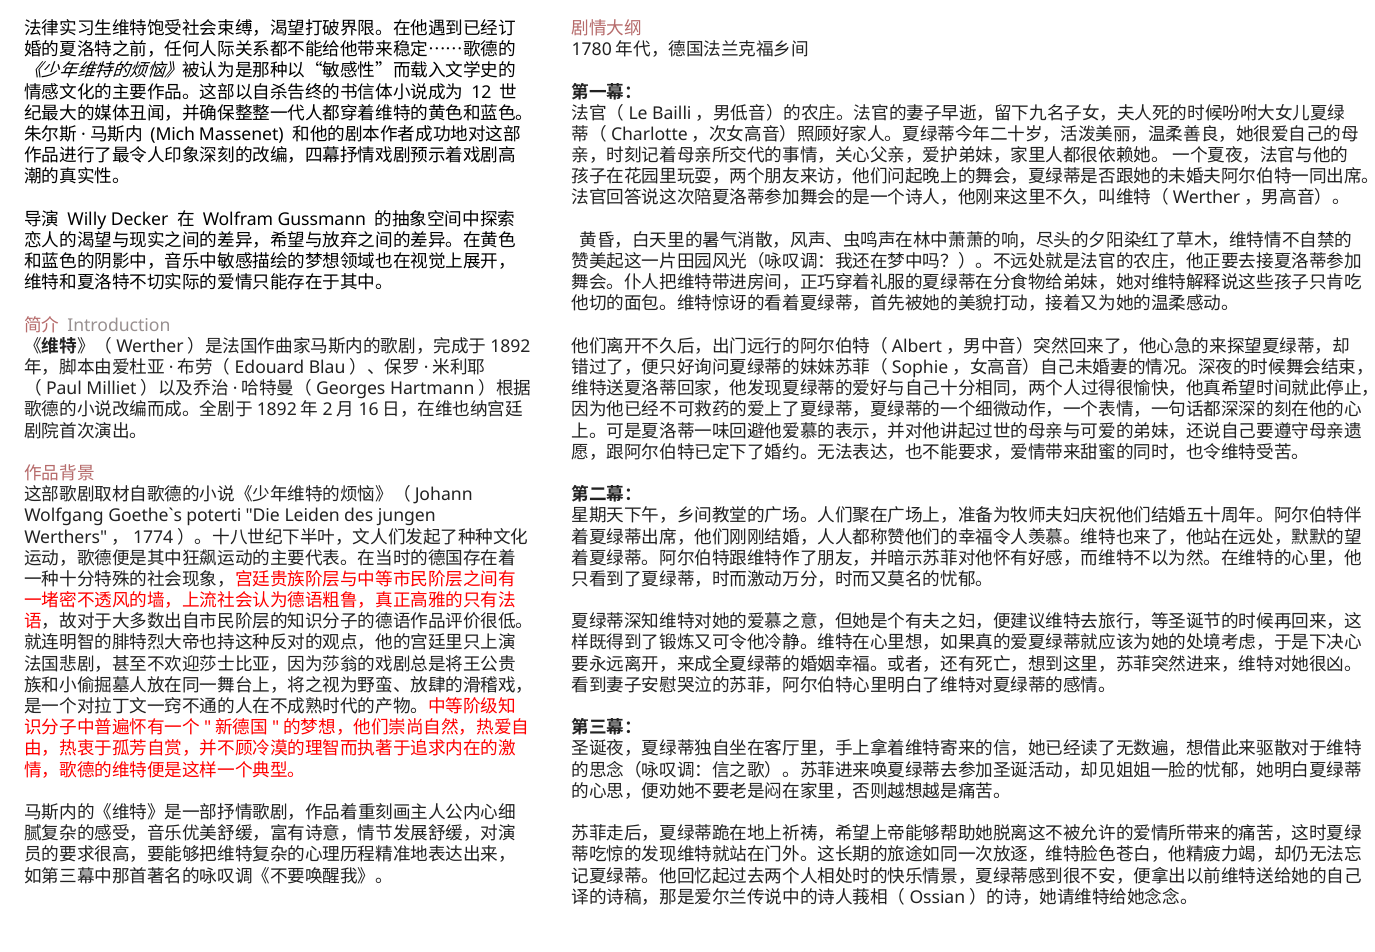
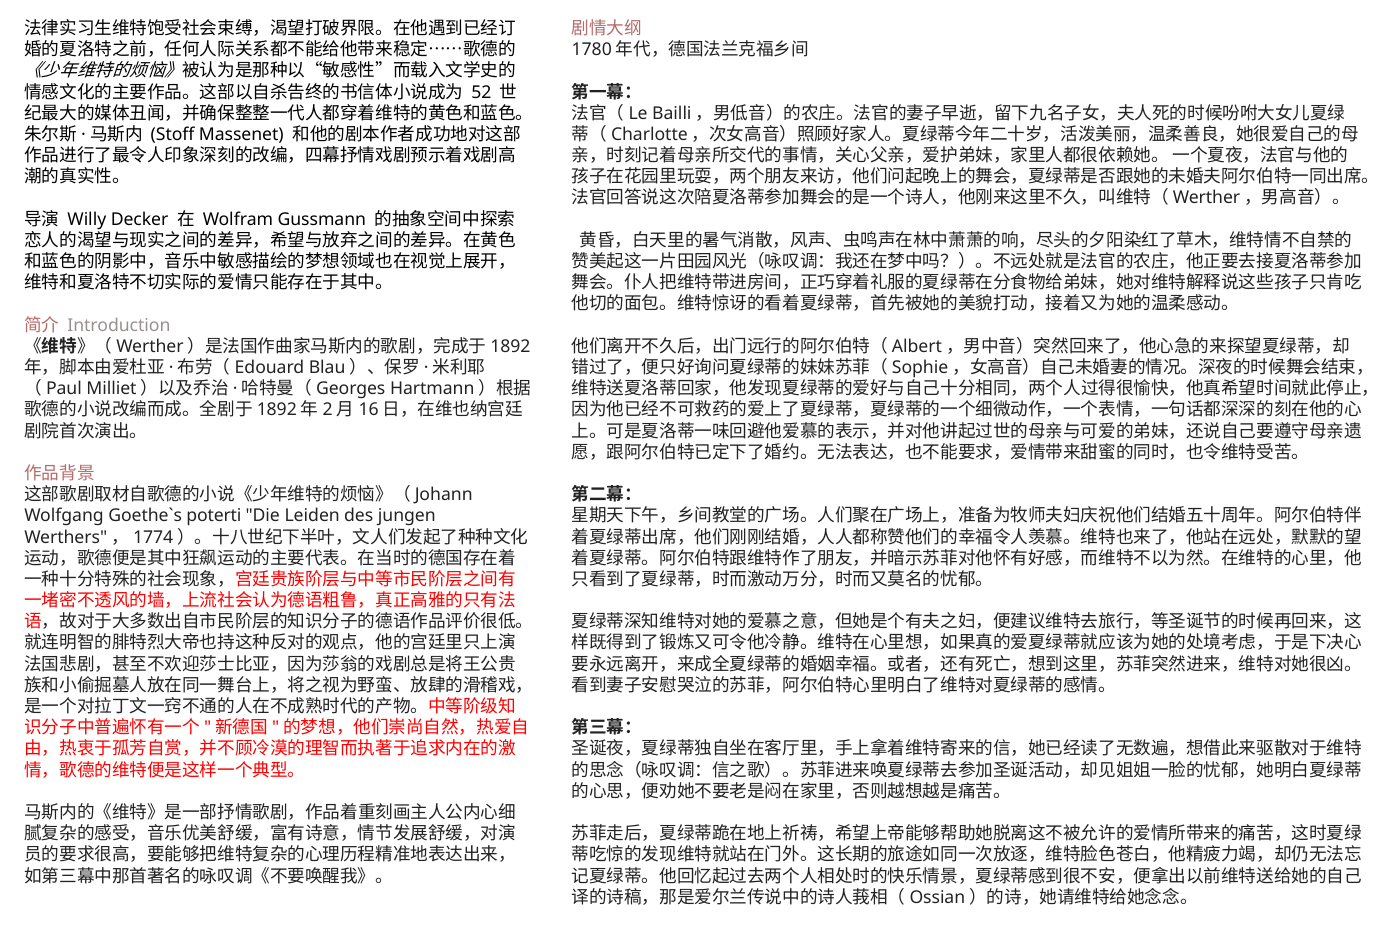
12: 12 -> 52 (481, 92)
Mich: Mich -> Stoff (173, 135)
